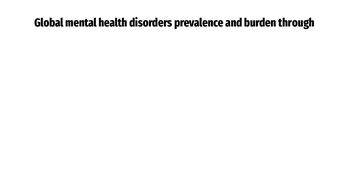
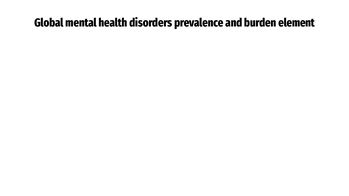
through: through -> element (297, 23)
